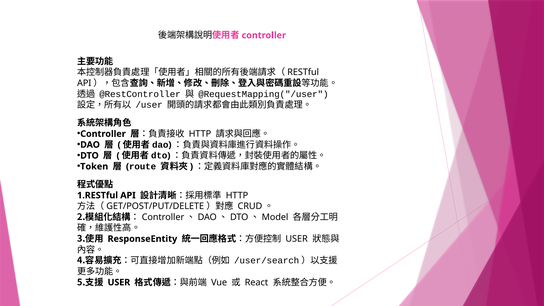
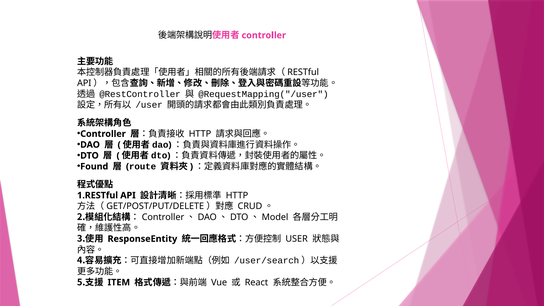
Token: Token -> Found (94, 166)
USER: USER -> ITEM (119, 282)
